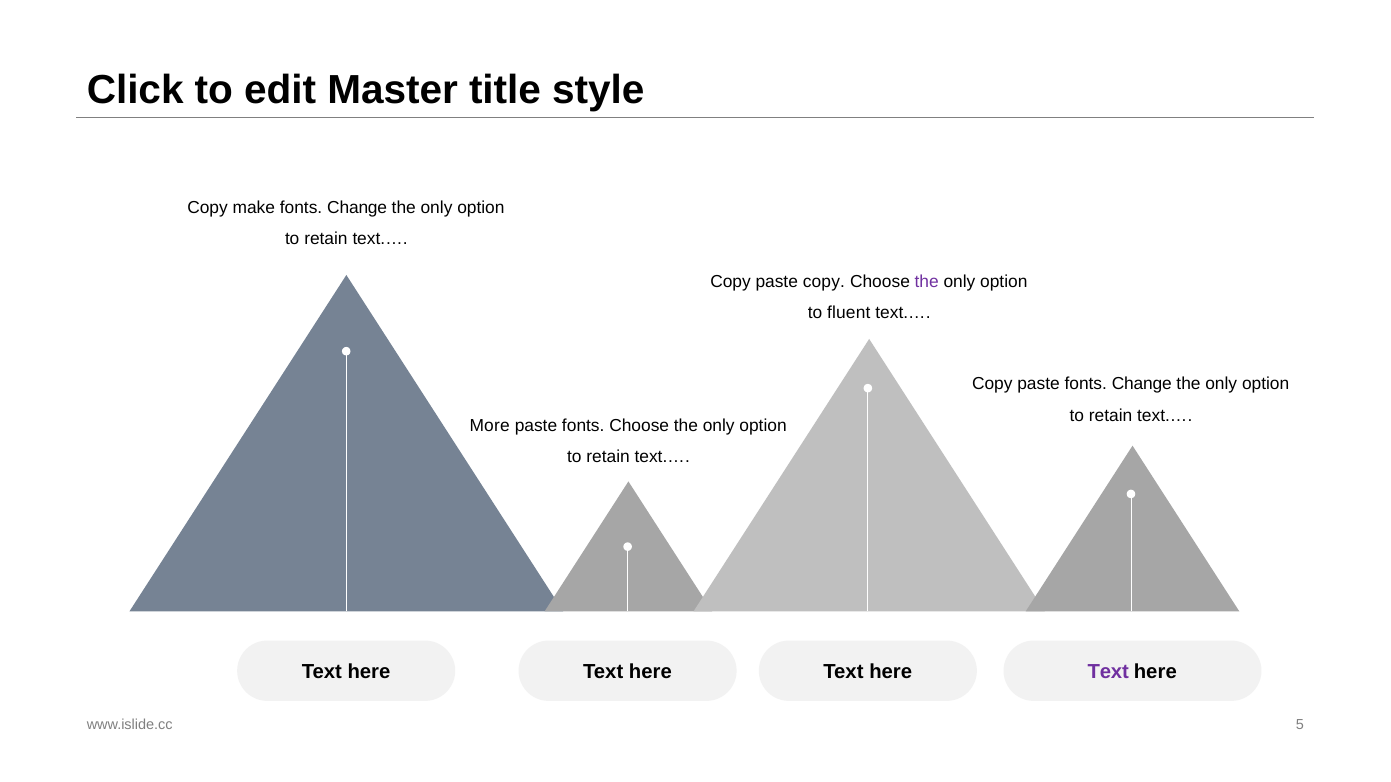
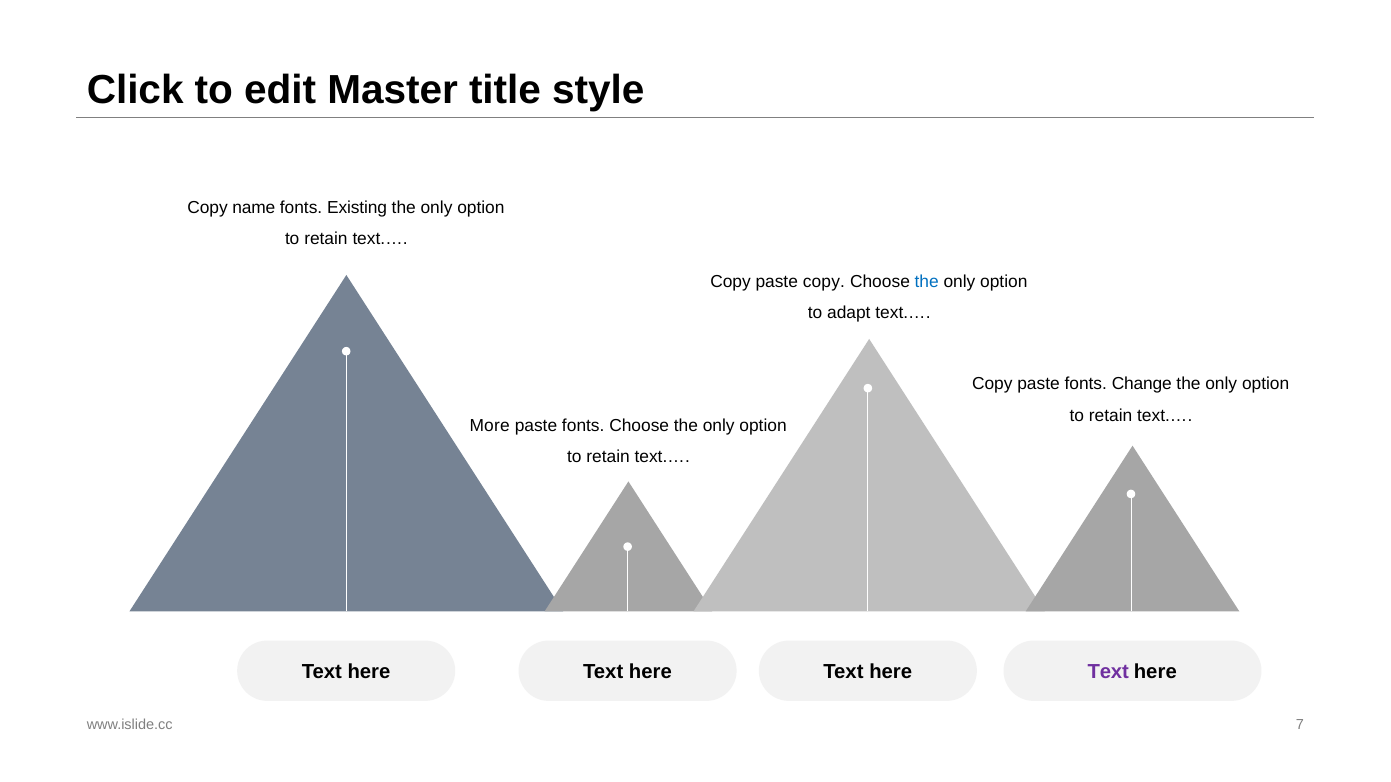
make: make -> name (254, 207)
Change: Change -> Existing (357, 207)
the colour: purple -> blue (927, 282)
fluent: fluent -> adapt (849, 313)
5: 5 -> 7 (1300, 725)
